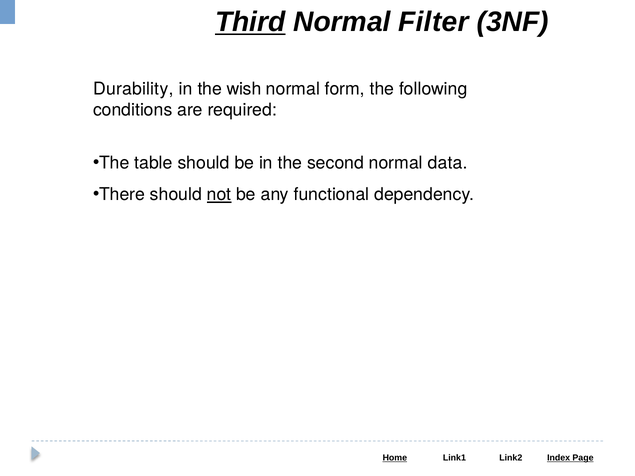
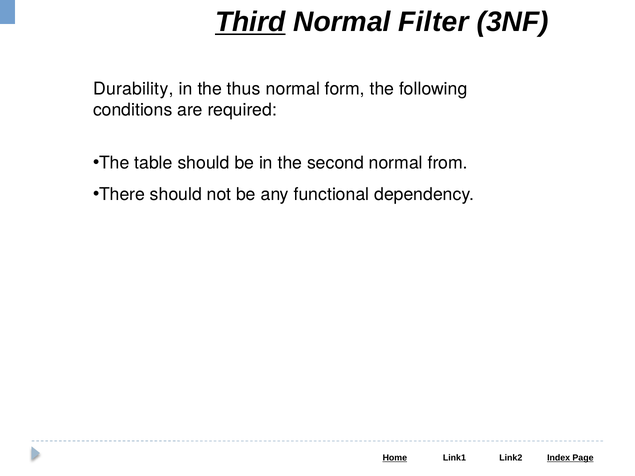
wish: wish -> thus (244, 89)
data: data -> from (448, 163)
not underline: present -> none (219, 195)
